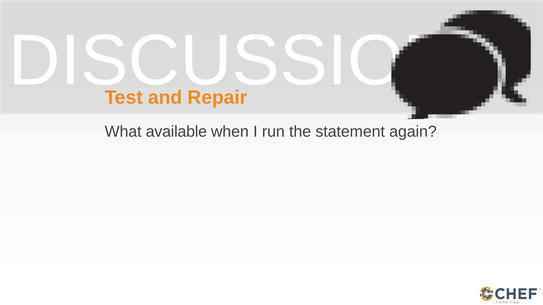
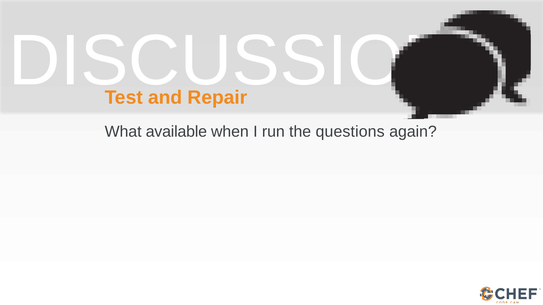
statement: statement -> questions (350, 132)
